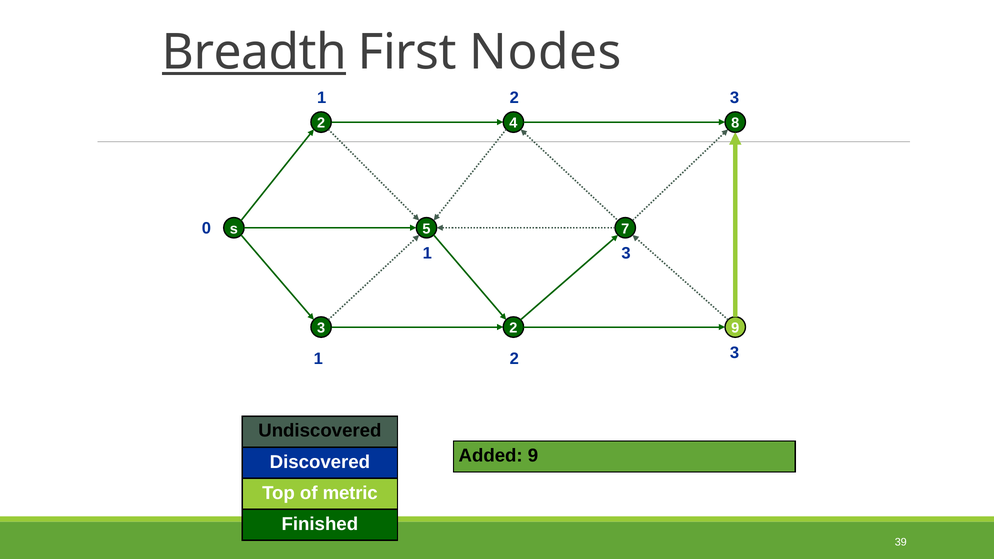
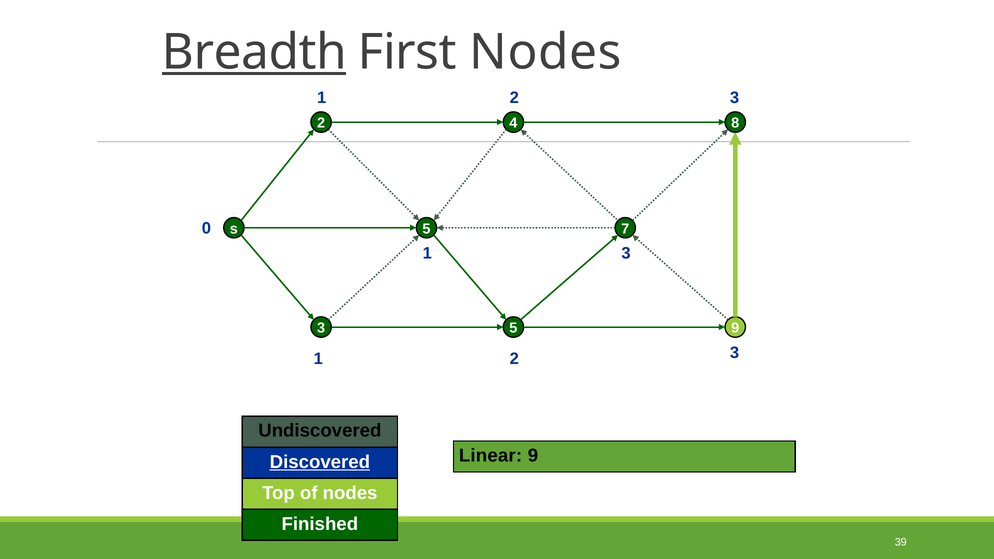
3 2: 2 -> 5 (513, 328)
Added: Added -> Linear (491, 456)
Discovered underline: none -> present (320, 462)
of metric: metric -> nodes (350, 493)
